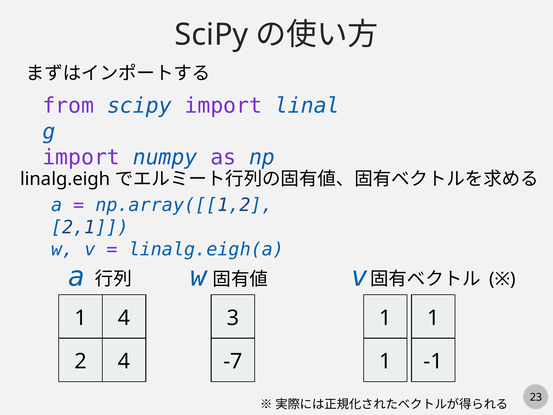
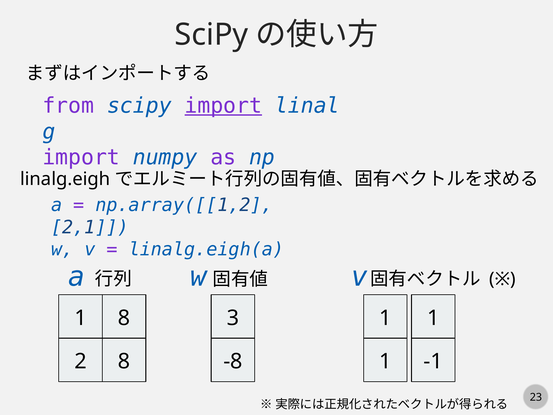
import underline: none -> present (223, 106)
1 4: 4 -> 8 (124, 318)
2 4: 4 -> 8 (124, 361)
-7: -7 -> -8 (233, 361)
